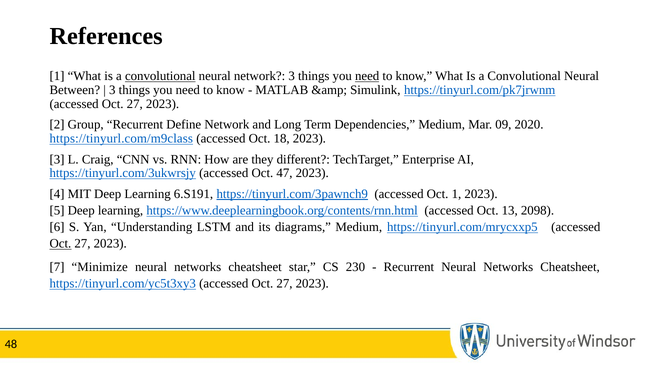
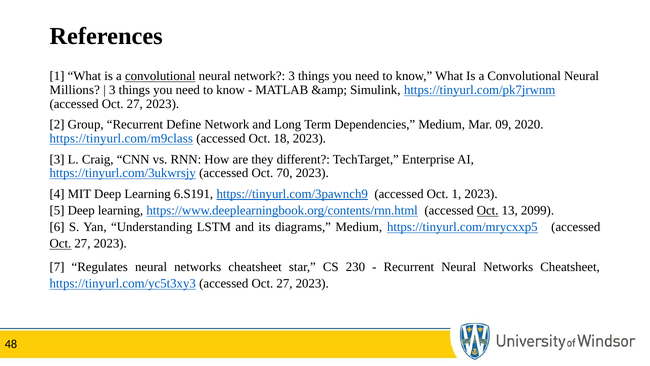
need underline: present -> none (367, 76)
Between: Between -> Millions (75, 90)
47: 47 -> 70 (284, 173)
Oct underline: none -> present (488, 210)
2098: 2098 -> 2099 (538, 210)
Minimize: Minimize -> Regulates (100, 267)
